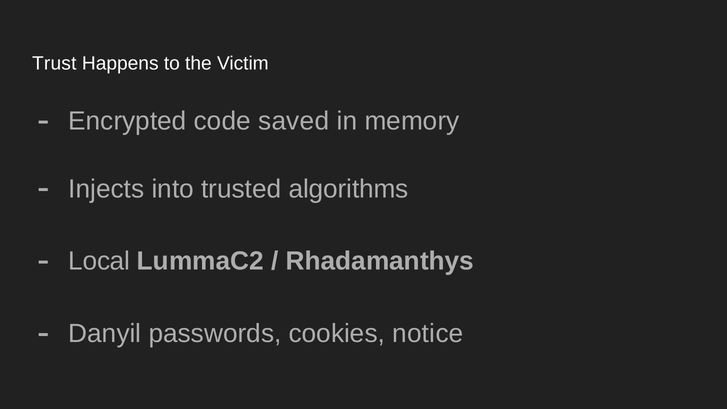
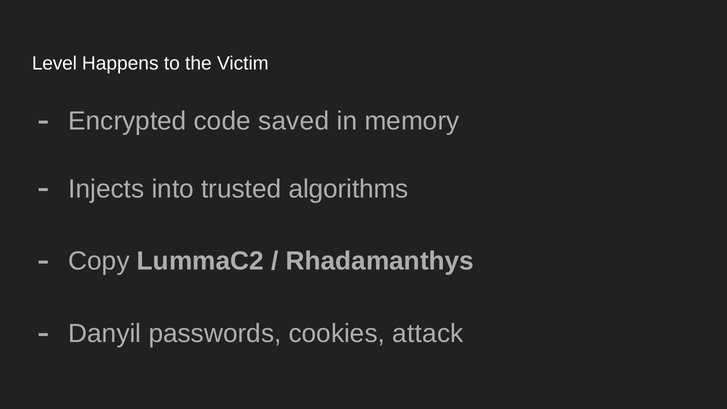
Trust: Trust -> Level (54, 64)
Local: Local -> Copy (99, 261)
notice: notice -> attack (428, 334)
